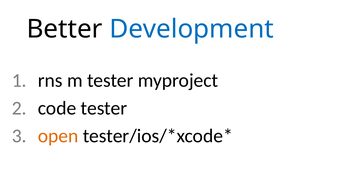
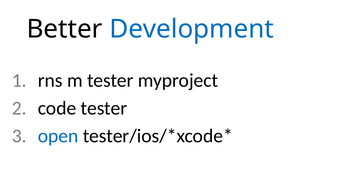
open colour: orange -> blue (58, 136)
